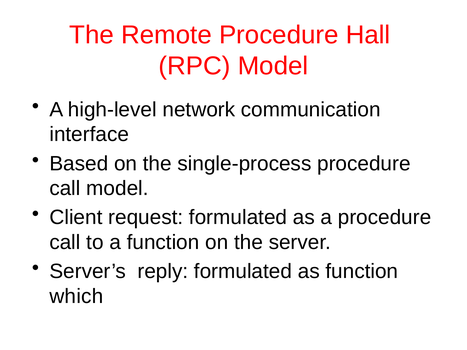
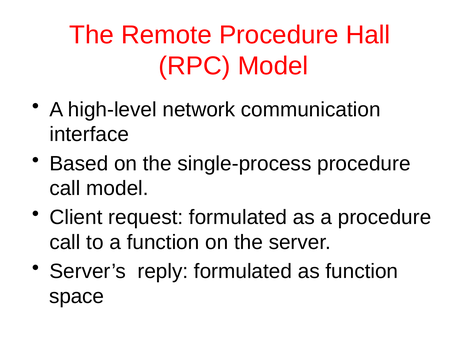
which: which -> space (77, 296)
